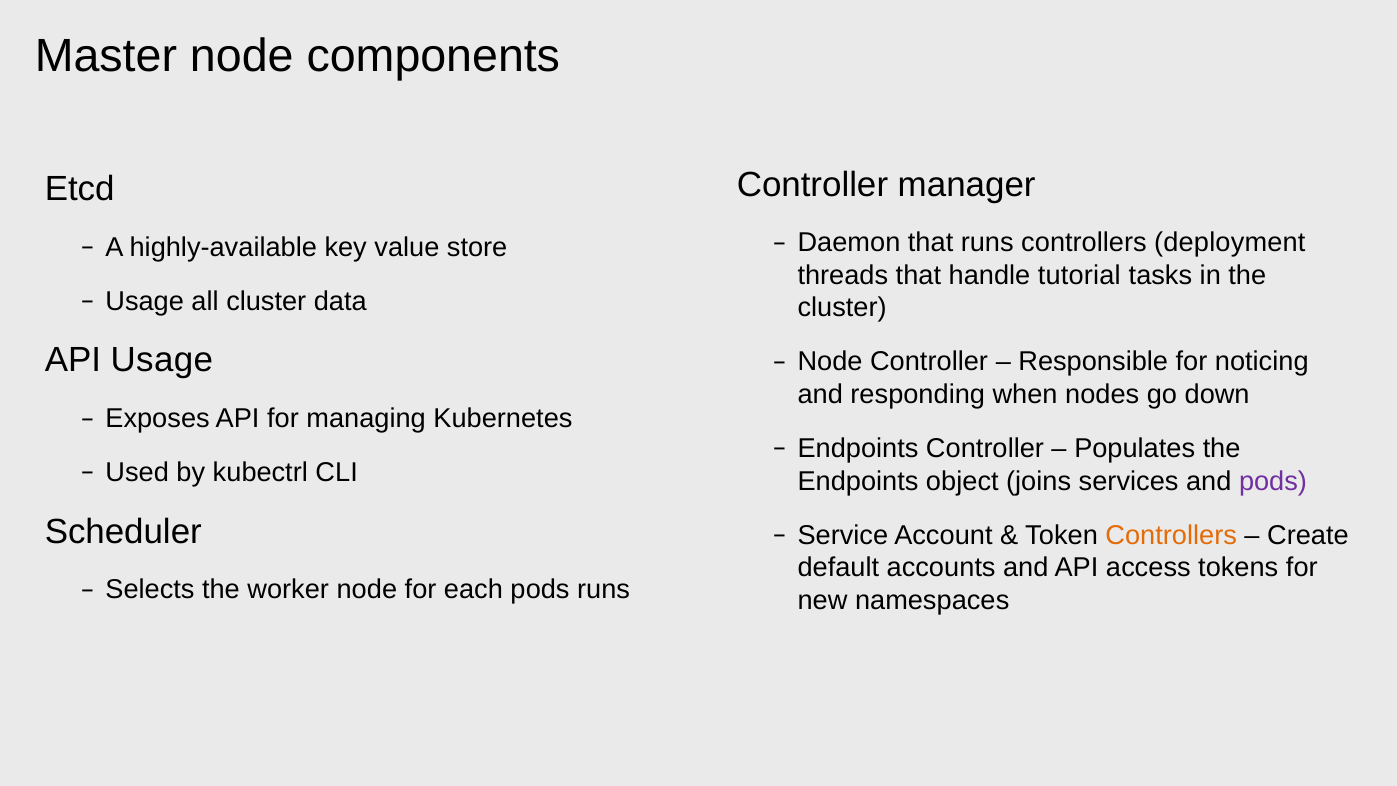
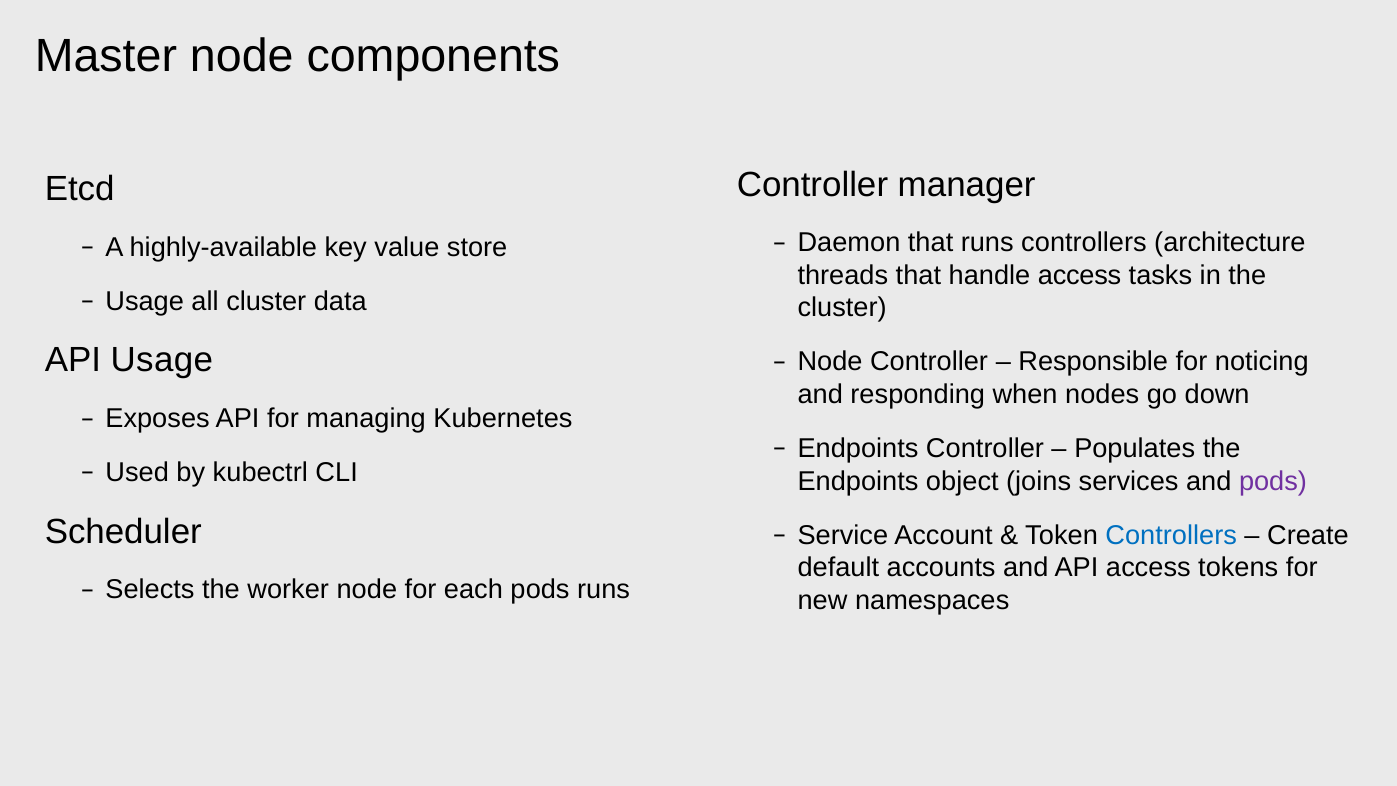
deployment: deployment -> architecture (1230, 243)
handle tutorial: tutorial -> access (1080, 275)
Controllers colour: orange -> blue (1171, 535)
